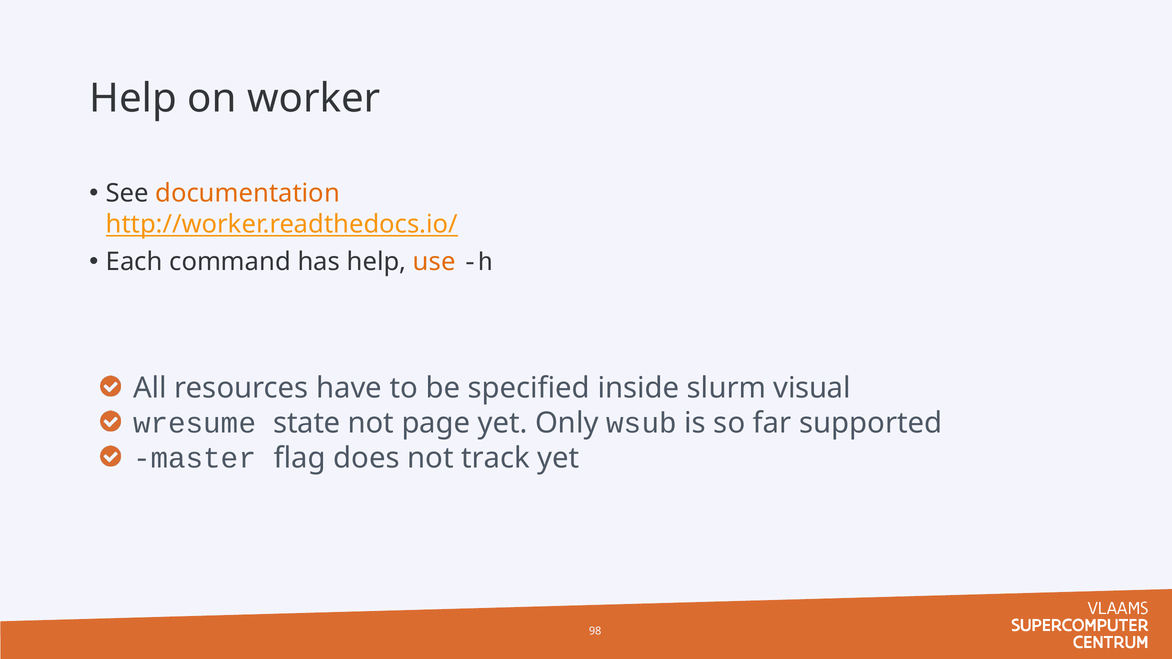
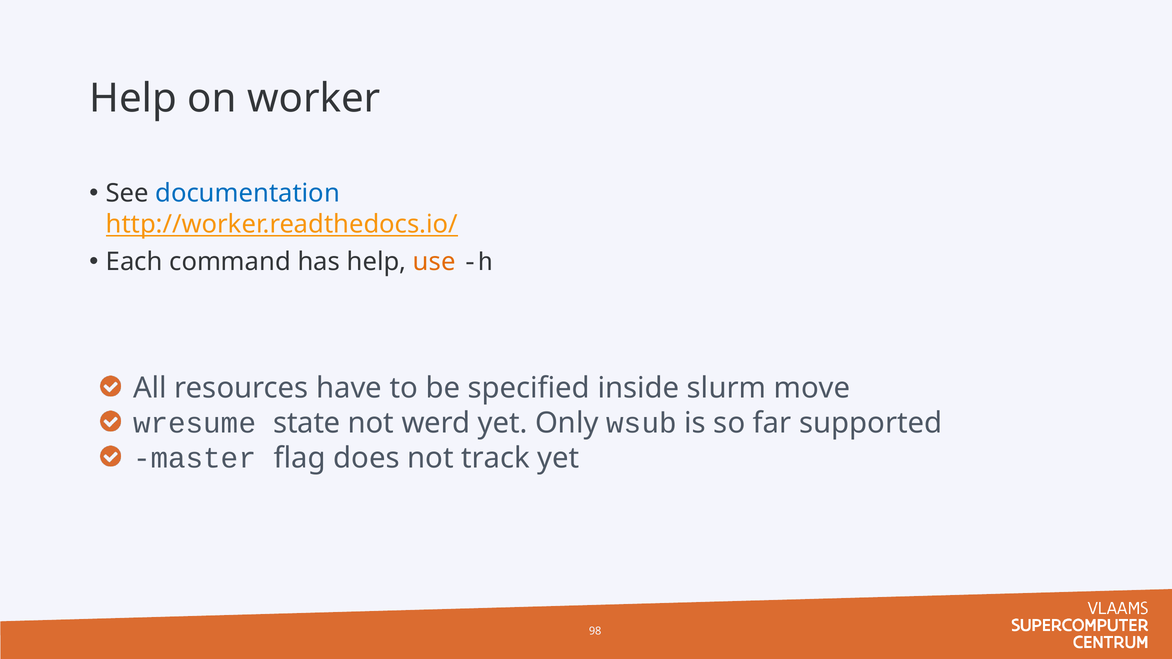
documentation colour: orange -> blue (248, 194)
visual: visual -> move (812, 388)
page: page -> werd (436, 423)
